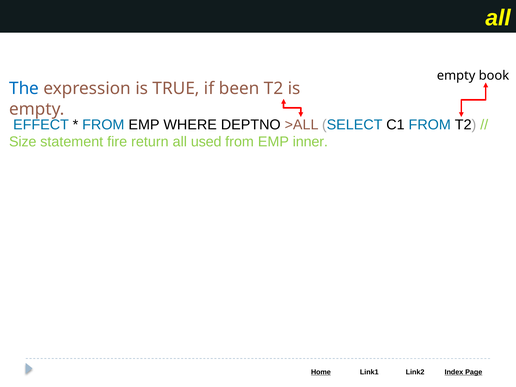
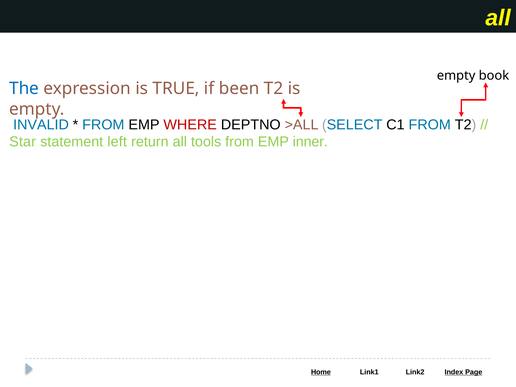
EFFECT: EFFECT -> INVALID (41, 125)
WHERE colour: black -> red (190, 125)
Size: Size -> Star (23, 142)
fire: fire -> left (117, 142)
used: used -> tools (206, 142)
